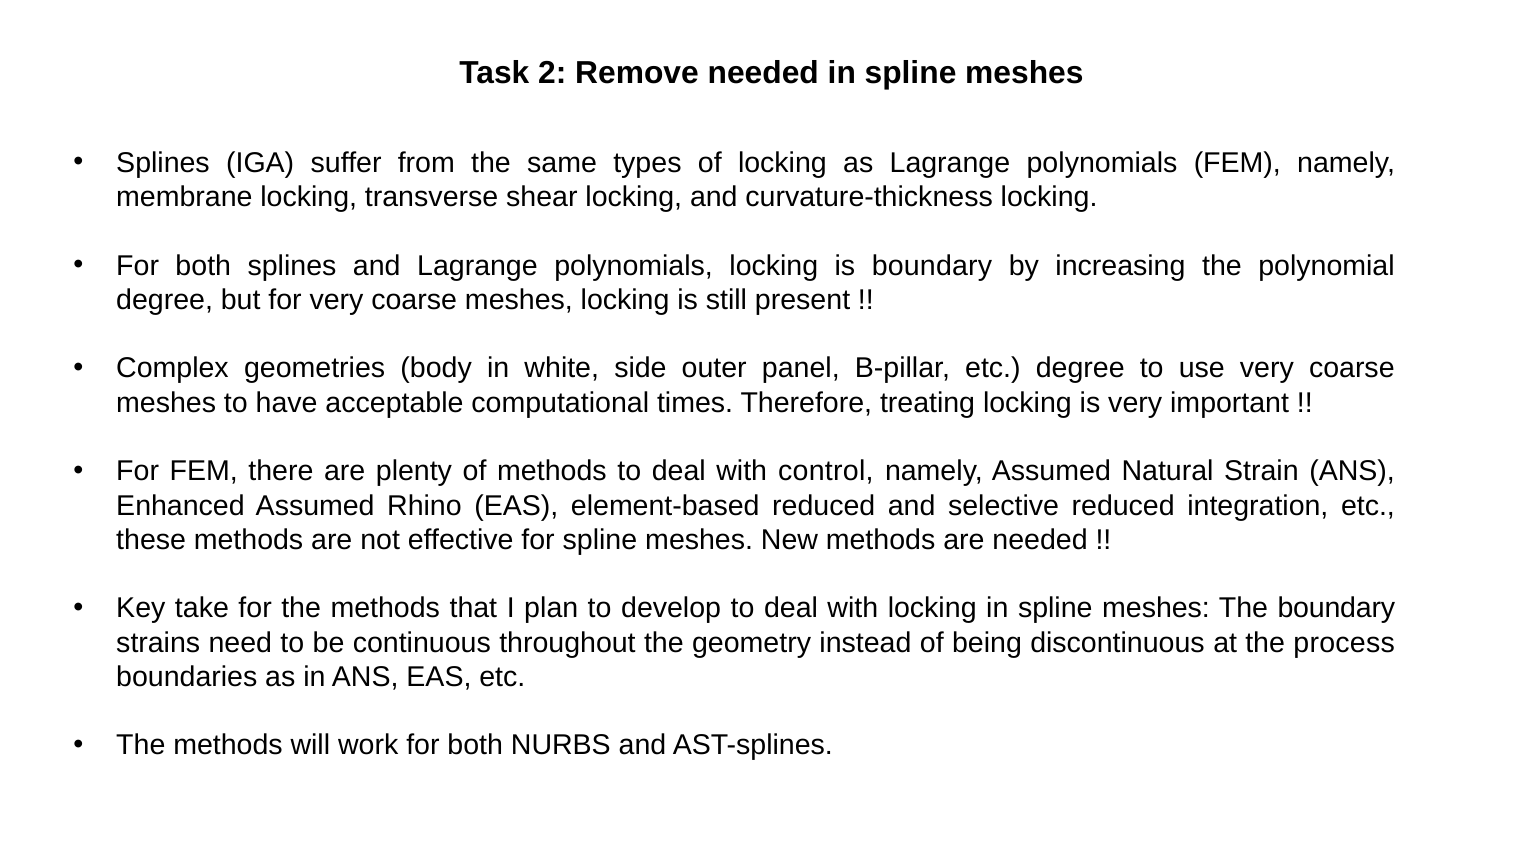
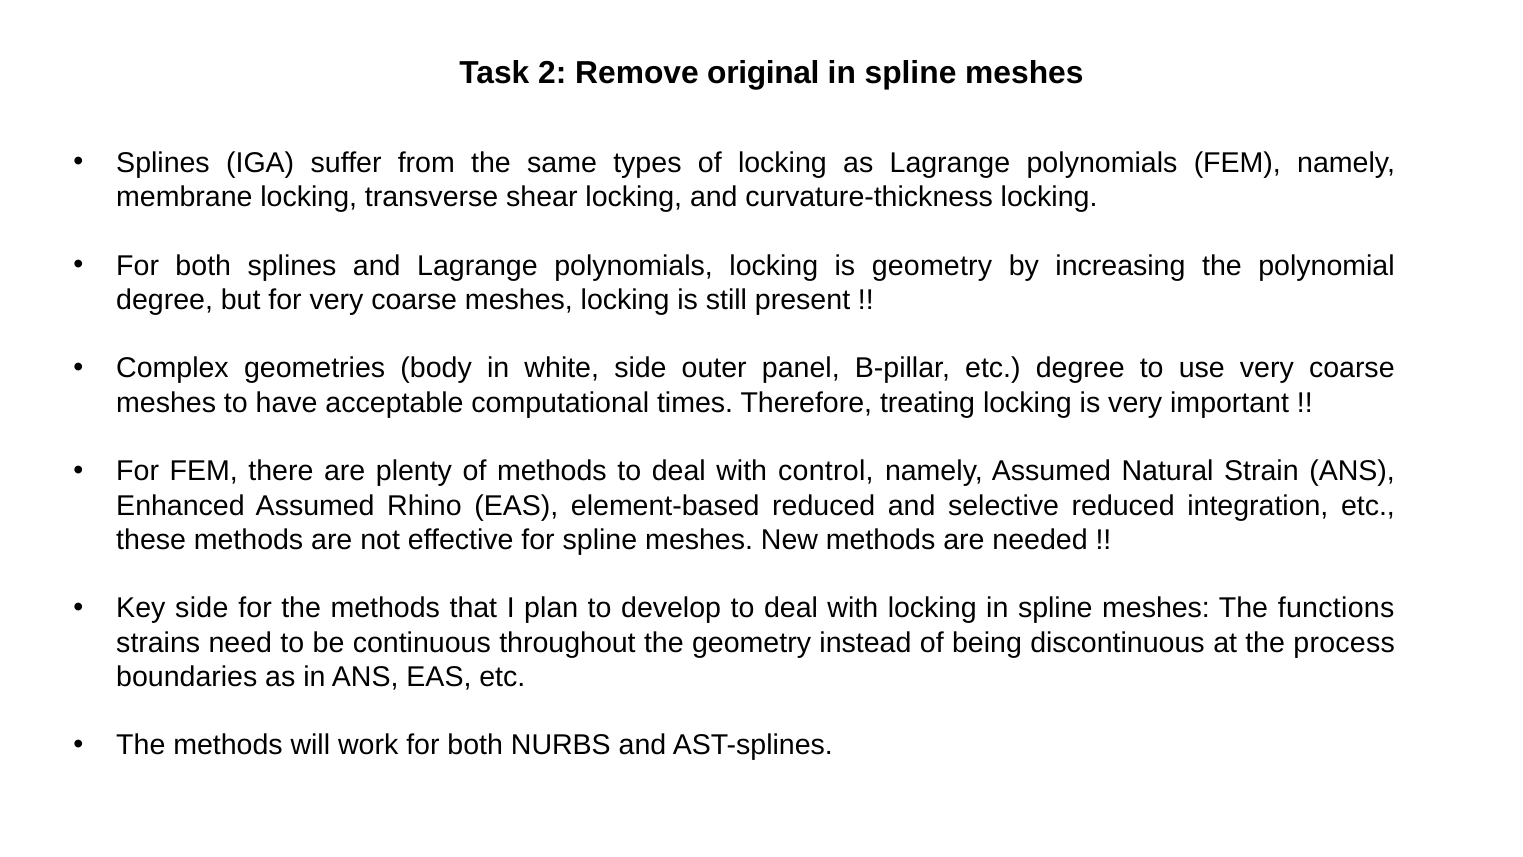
Remove needed: needed -> original (763, 73)
is boundary: boundary -> geometry (932, 266)
Key take: take -> side (202, 608)
The boundary: boundary -> functions (1336, 608)
